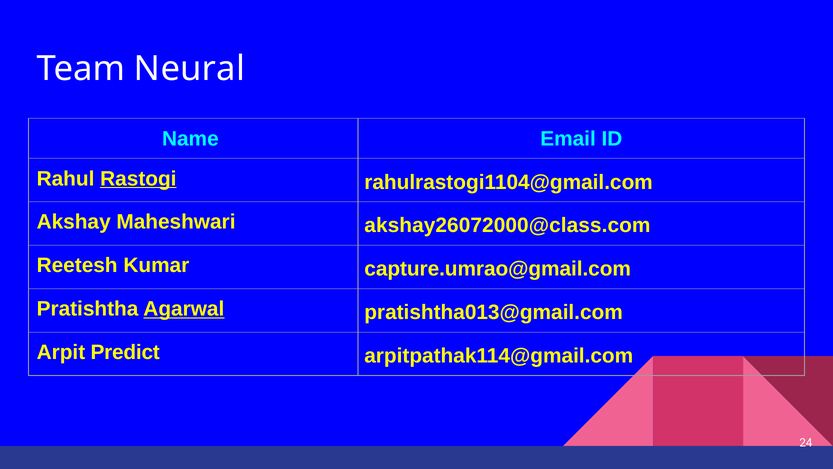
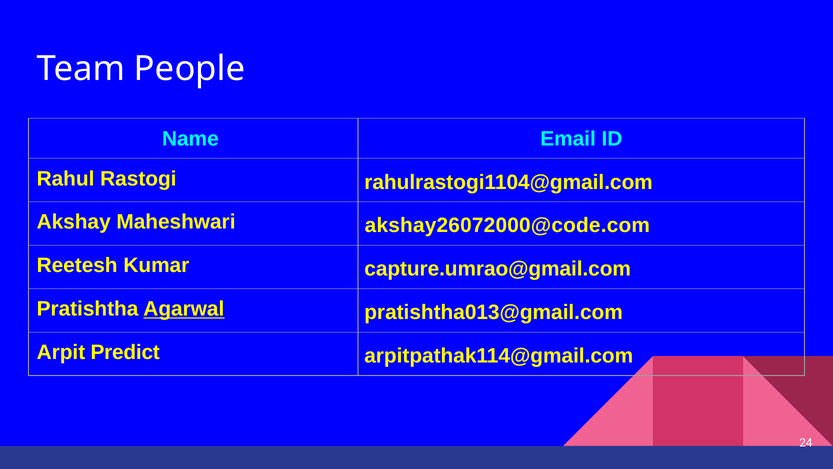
Neural: Neural -> People (190, 69)
Rastogi underline: present -> none (138, 178)
akshay26072000@class.com: akshay26072000@class.com -> akshay26072000@code.com (507, 225)
